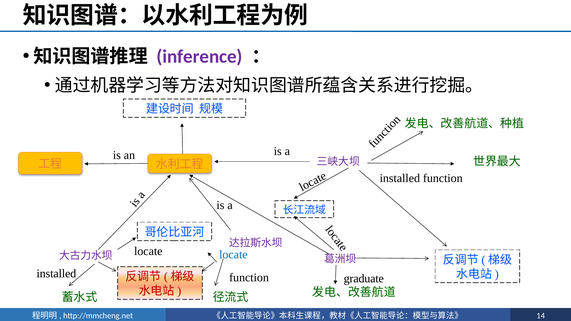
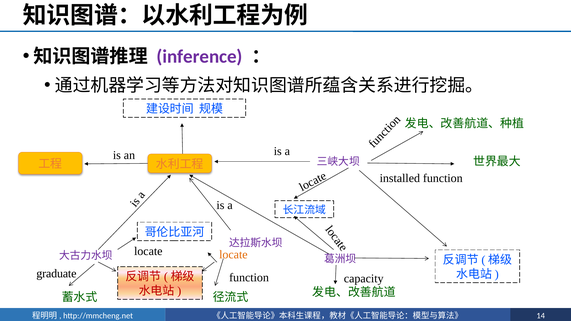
locate colour: blue -> orange (233, 255)
installed: installed -> graduate (56, 274)
graduate: graduate -> capacity (364, 279)
